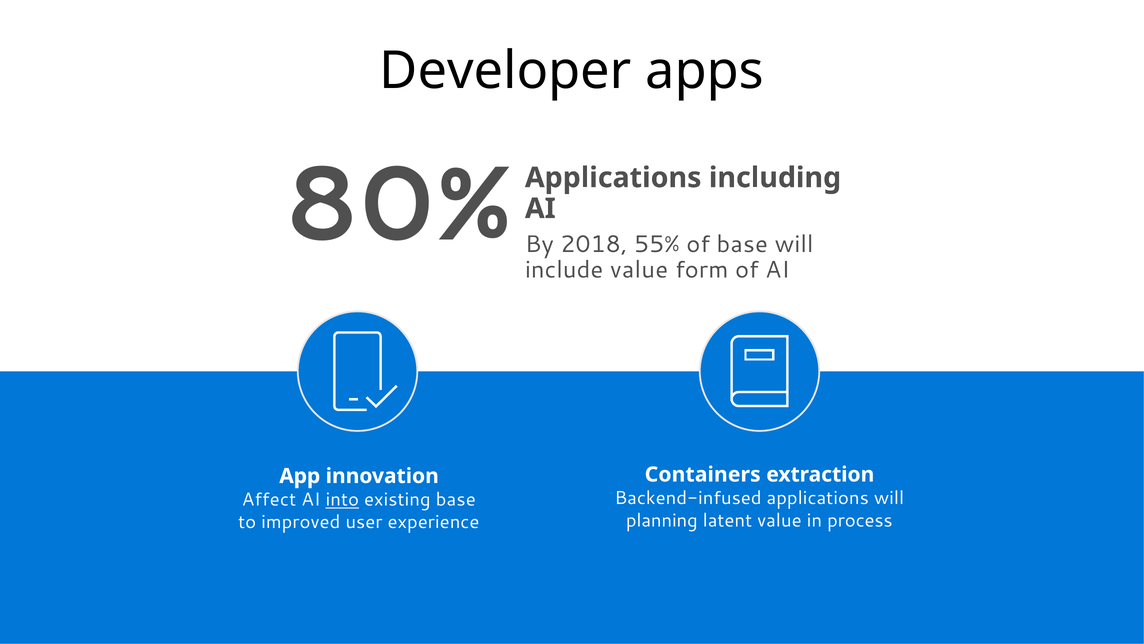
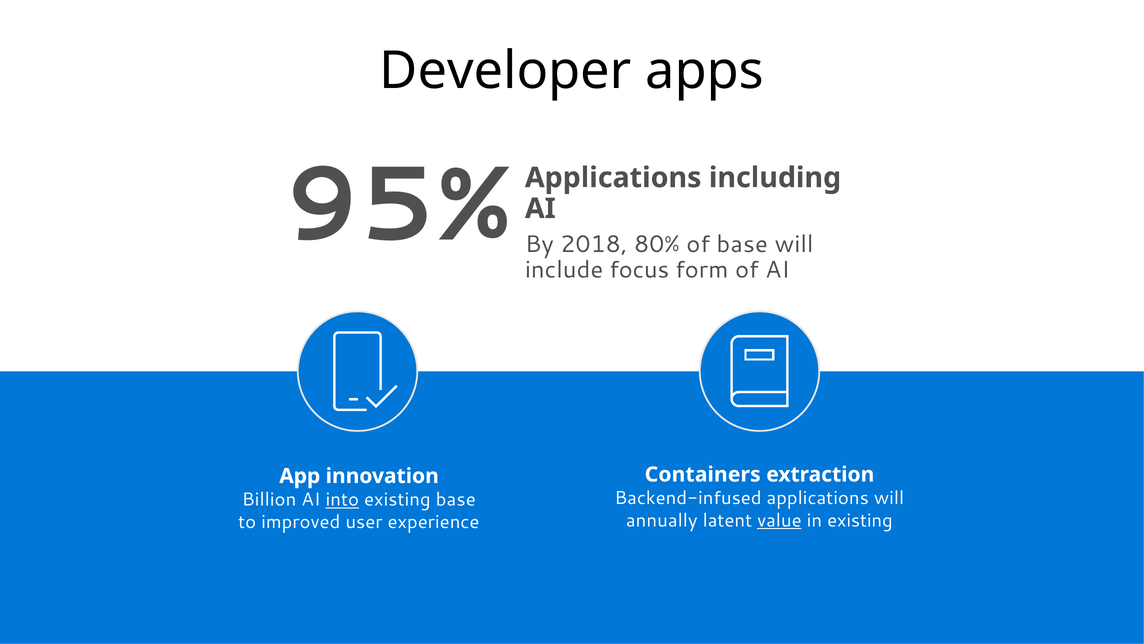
80%: 80% -> 95% (398, 205)
55%: 55% -> 80% (657, 244)
include value: value -> focus (639, 270)
Affect: Affect -> Billion (269, 499)
planning: planning -> annually (662, 520)
value underline: none -> present (779, 520)
in process: process -> existing (860, 520)
